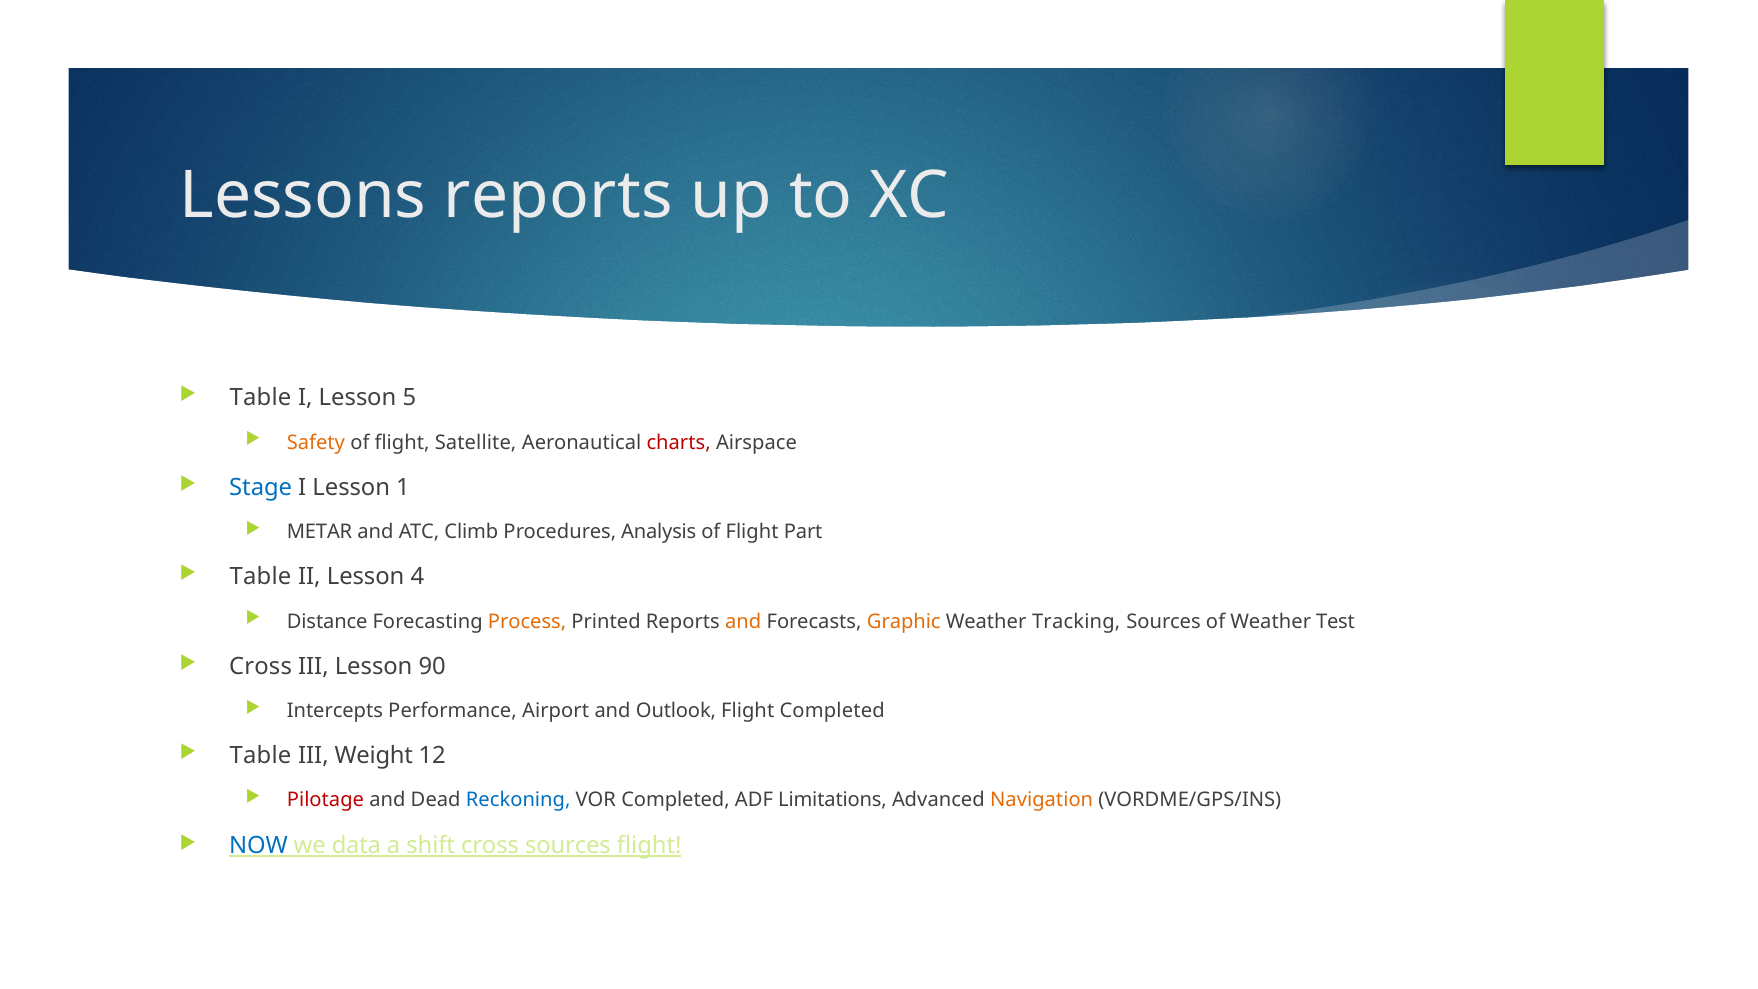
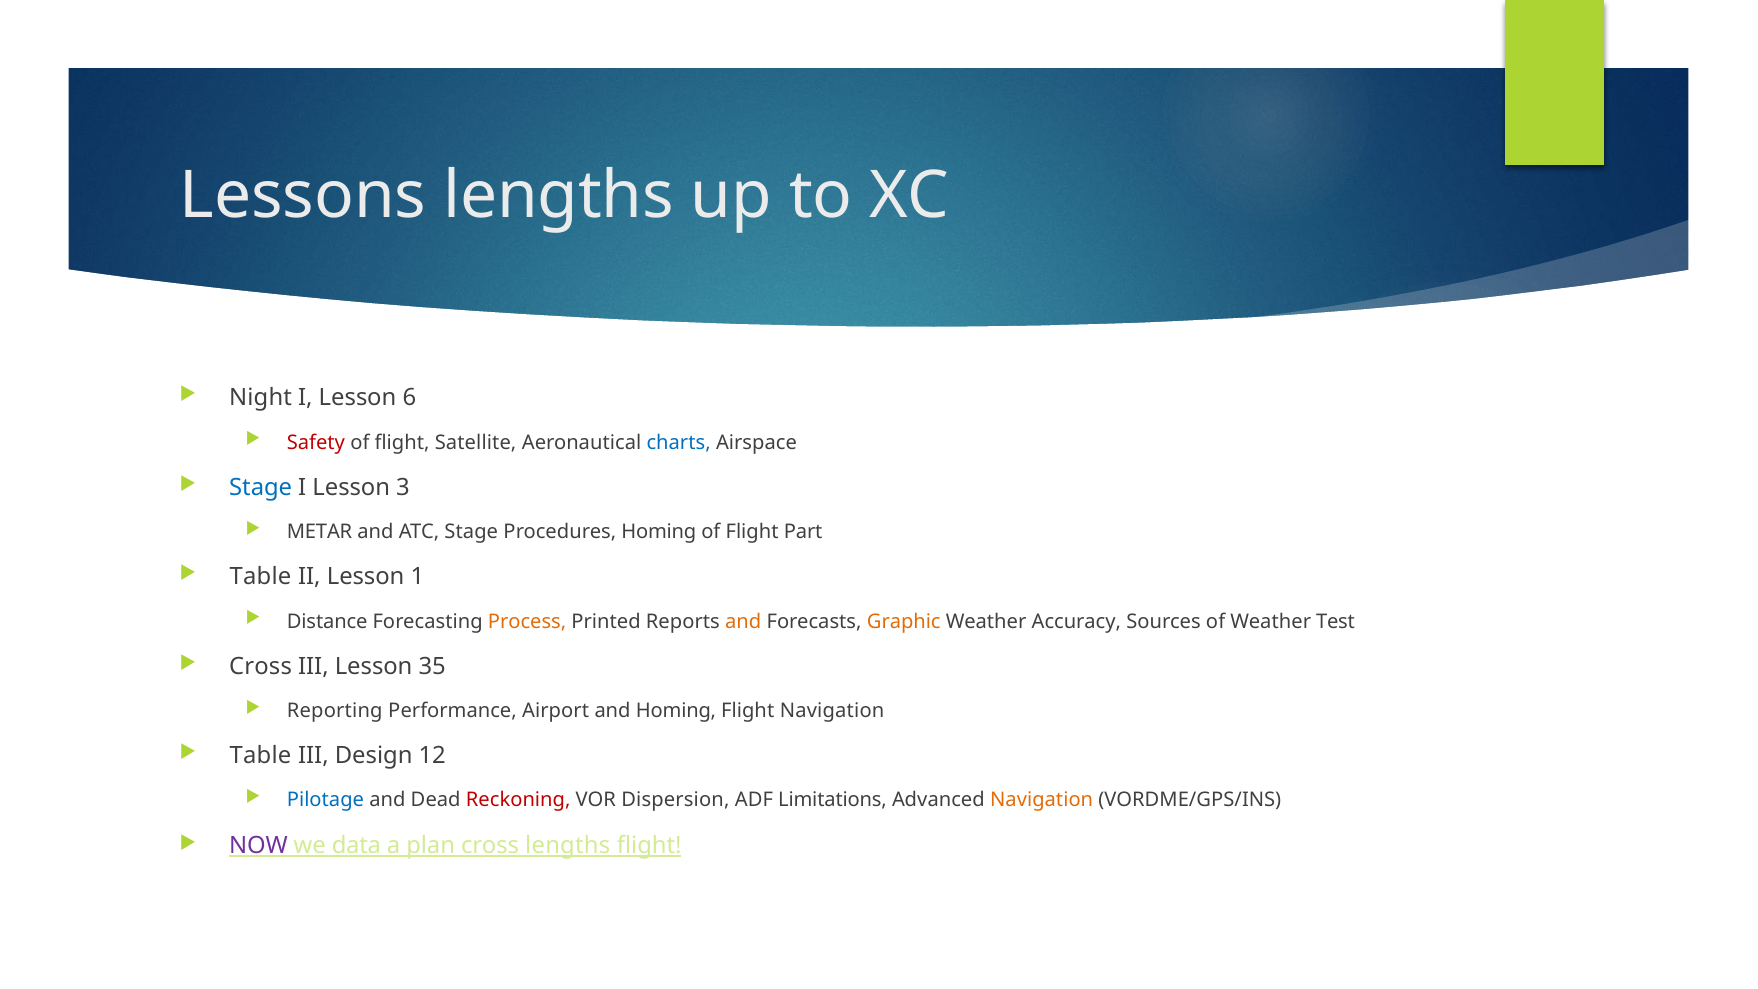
Lessons reports: reports -> lengths (559, 196)
Table: Table -> Night (261, 398)
5: 5 -> 6 (409, 398)
Safety colour: orange -> red (316, 442)
charts colour: red -> blue (679, 442)
1: 1 -> 3 (403, 487)
ATC Climb: Climb -> Stage (471, 532)
Procedures Analysis: Analysis -> Homing (659, 532)
4: 4 -> 1 (417, 577)
Tracking: Tracking -> Accuracy (1076, 621)
90: 90 -> 35 (432, 666)
Intercepts: Intercepts -> Reporting (335, 711)
and Outlook: Outlook -> Homing (676, 711)
Flight Completed: Completed -> Navigation (832, 711)
Weight: Weight -> Design (374, 756)
Pilotage colour: red -> blue (325, 800)
Reckoning colour: blue -> red (518, 800)
VOR Completed: Completed -> Dispersion (675, 800)
NOW colour: blue -> purple (258, 845)
shift: shift -> plan (431, 845)
cross sources: sources -> lengths (568, 845)
